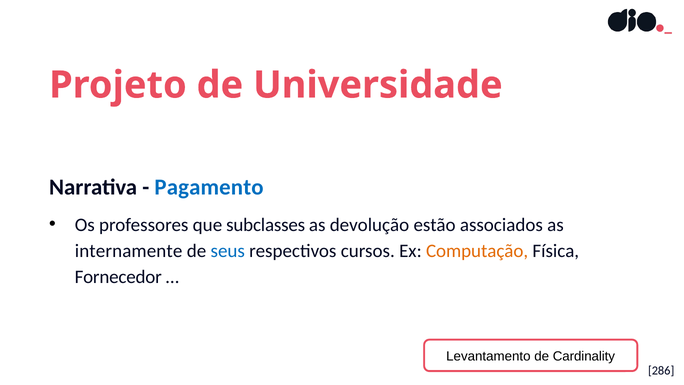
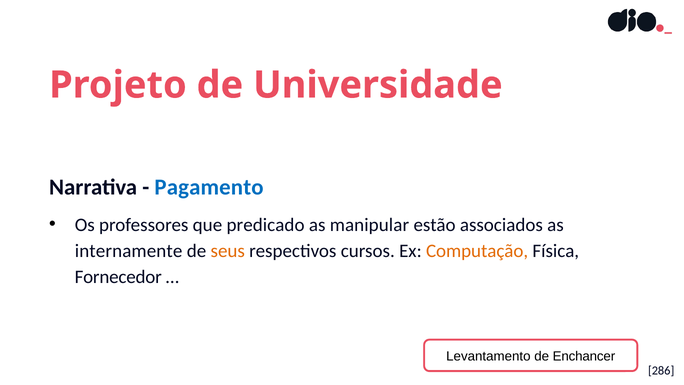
subclasses: subclasses -> predicado (266, 225)
devolução: devolução -> manipular (369, 225)
seus colour: blue -> orange (228, 251)
Cardinality: Cardinality -> Enchancer (584, 356)
